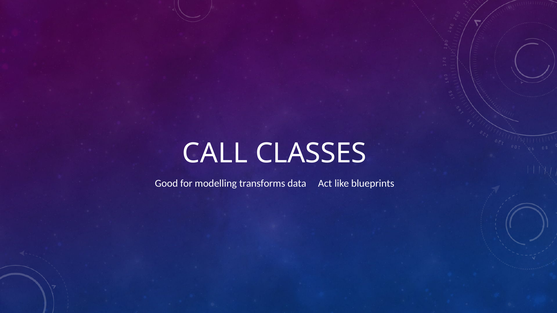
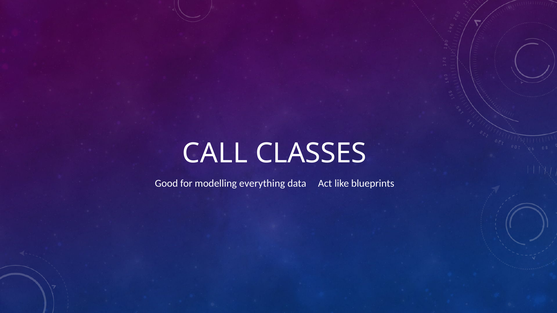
transforms: transforms -> everything (262, 183)
